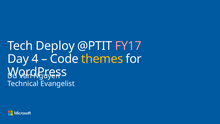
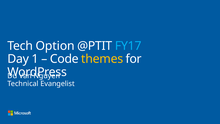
Deploy: Deploy -> Option (55, 46)
FY17 colour: pink -> light blue (128, 46)
4: 4 -> 1 (35, 59)
